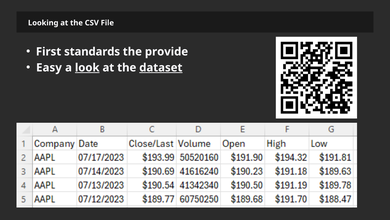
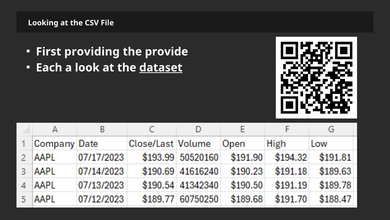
standards: standards -> providing (92, 52)
Easy: Easy -> Each (49, 67)
look underline: present -> none (87, 67)
